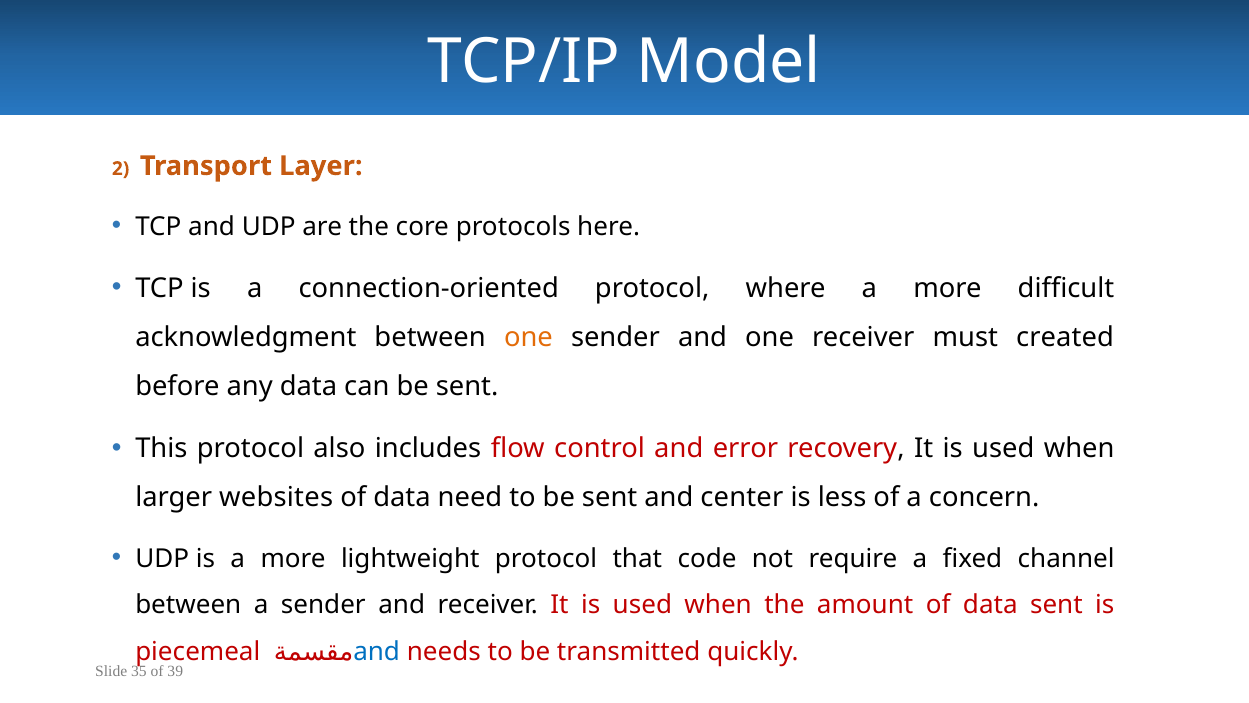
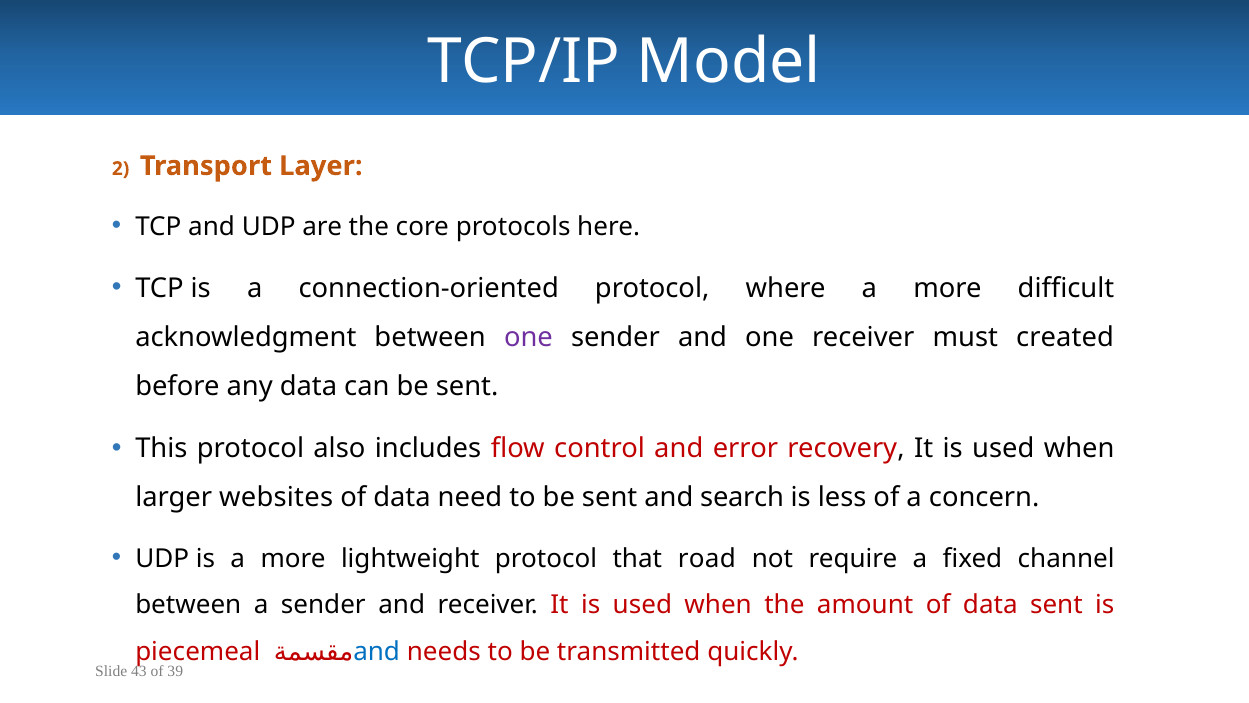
one colour: orange -> purple (528, 337)
center: center -> search (742, 498)
code: code -> road (707, 558)
35: 35 -> 43 (139, 671)
